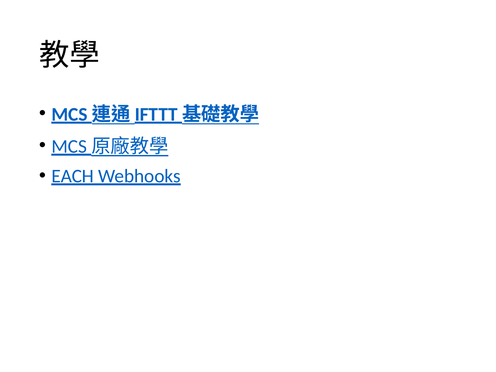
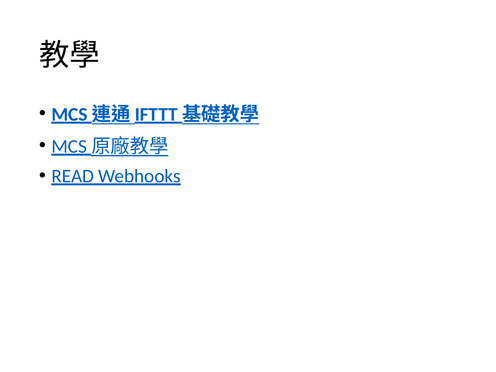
EACH: EACH -> READ (73, 176)
